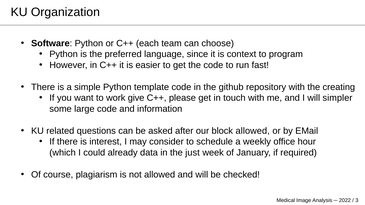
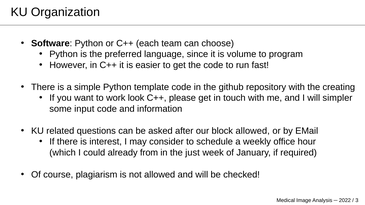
context: context -> volume (242, 54)
give: give -> look (136, 98)
large: large -> input (84, 109)
data: data -> from (149, 153)
